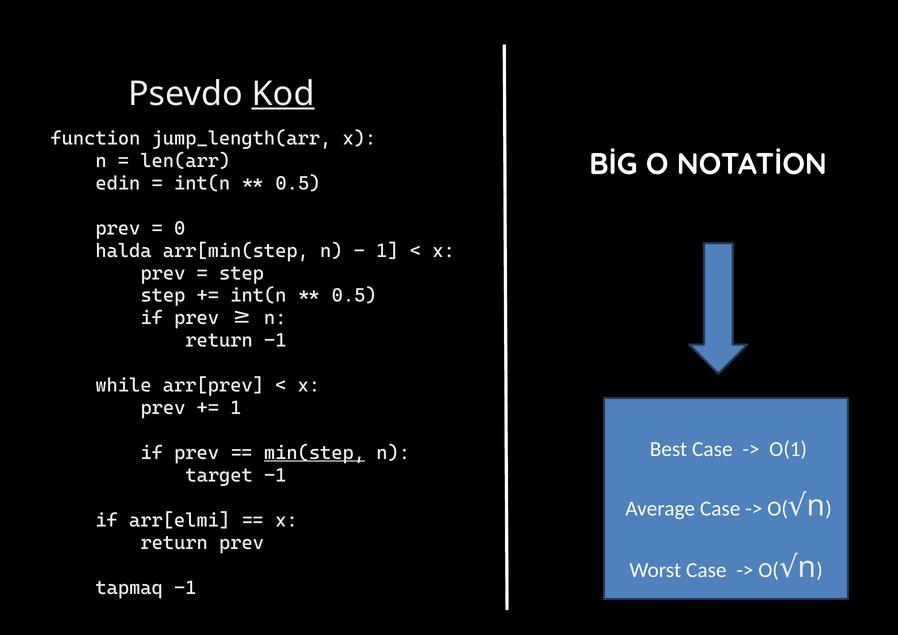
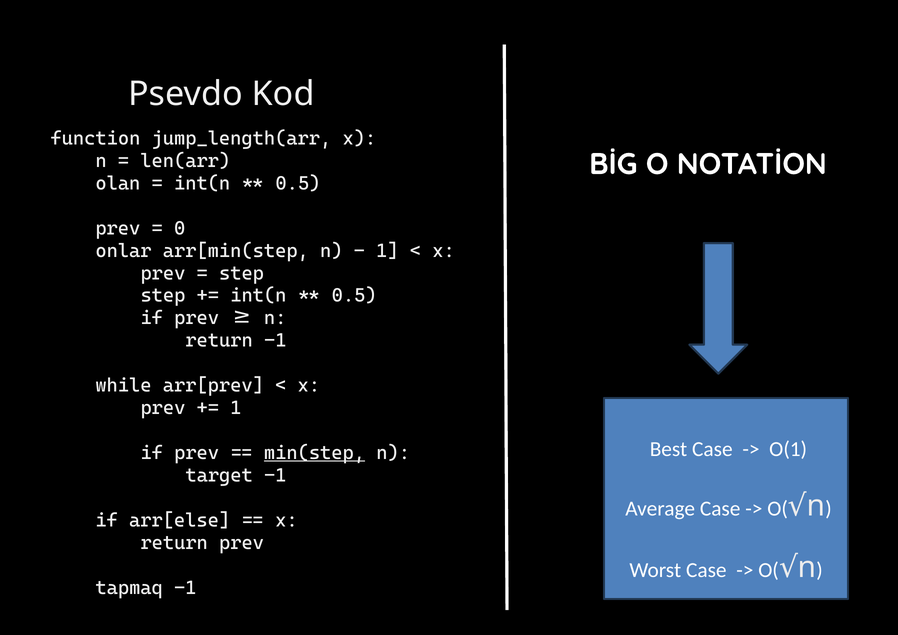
Kod underline: present -> none (283, 94)
edin: edin -> olan (118, 183)
halda: halda -> onlar (124, 251)
arr[elmi: arr[elmi -> arr[else (180, 520)
